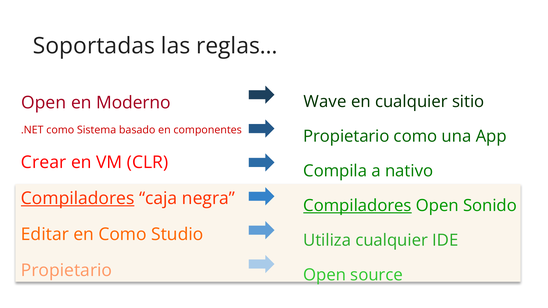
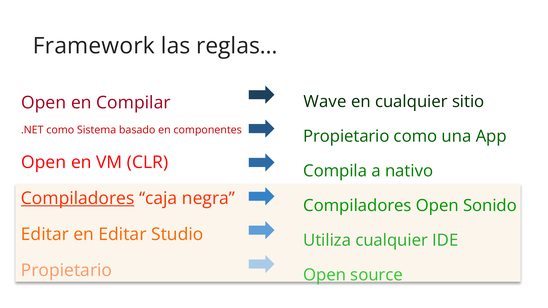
Soportadas: Soportadas -> Framework (94, 46)
Moderno: Moderno -> Compilar (133, 103)
Crear: Crear -> Open (44, 162)
Compiladores underline: present -> none (357, 206)
en Como: Como -> Editar (123, 235)
